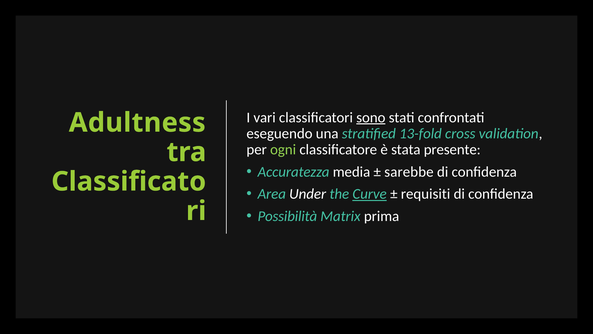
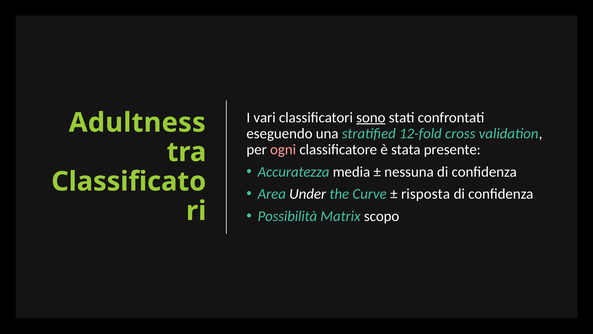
13-fold: 13-fold -> 12-fold (420, 133)
ogni colour: light green -> pink (283, 149)
sarebbe: sarebbe -> nessuna (409, 172)
Curve underline: present -> none (370, 194)
requisiti: requisiti -> risposta (426, 194)
prima: prima -> scopo (382, 216)
